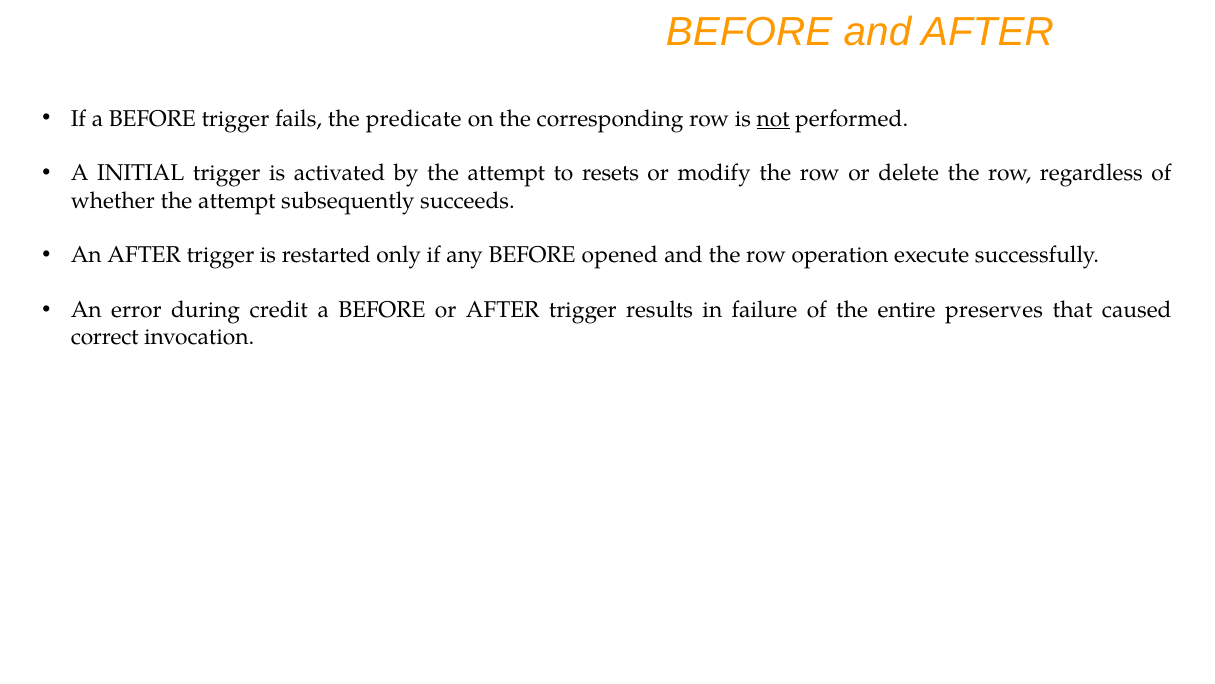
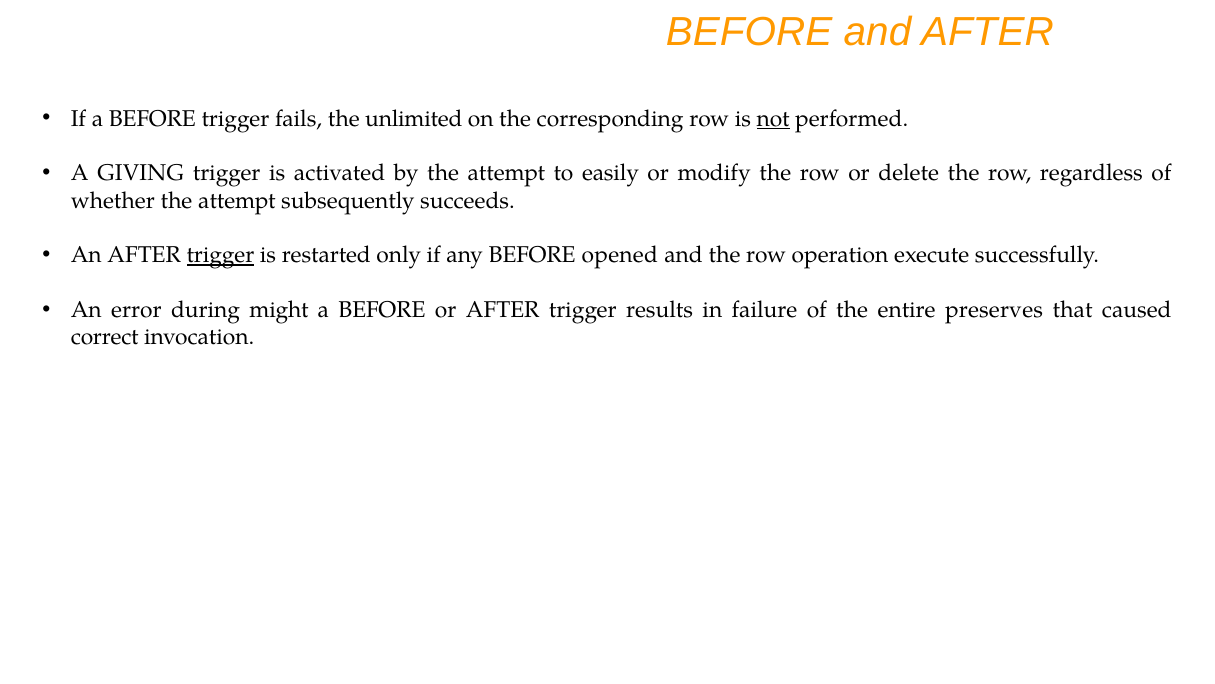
predicate: predicate -> unlimited (414, 118)
INITIAL: INITIAL -> GIVING (141, 173)
resets: resets -> easily (610, 173)
trigger underline: none -> present (220, 255)
credit: credit -> might (279, 310)
